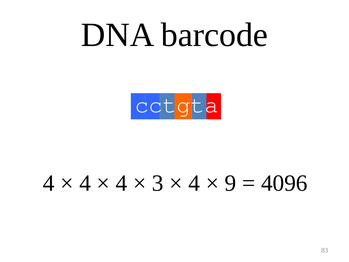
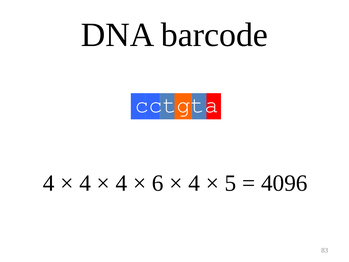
3: 3 -> 6 (158, 183)
9: 9 -> 5 (231, 183)
